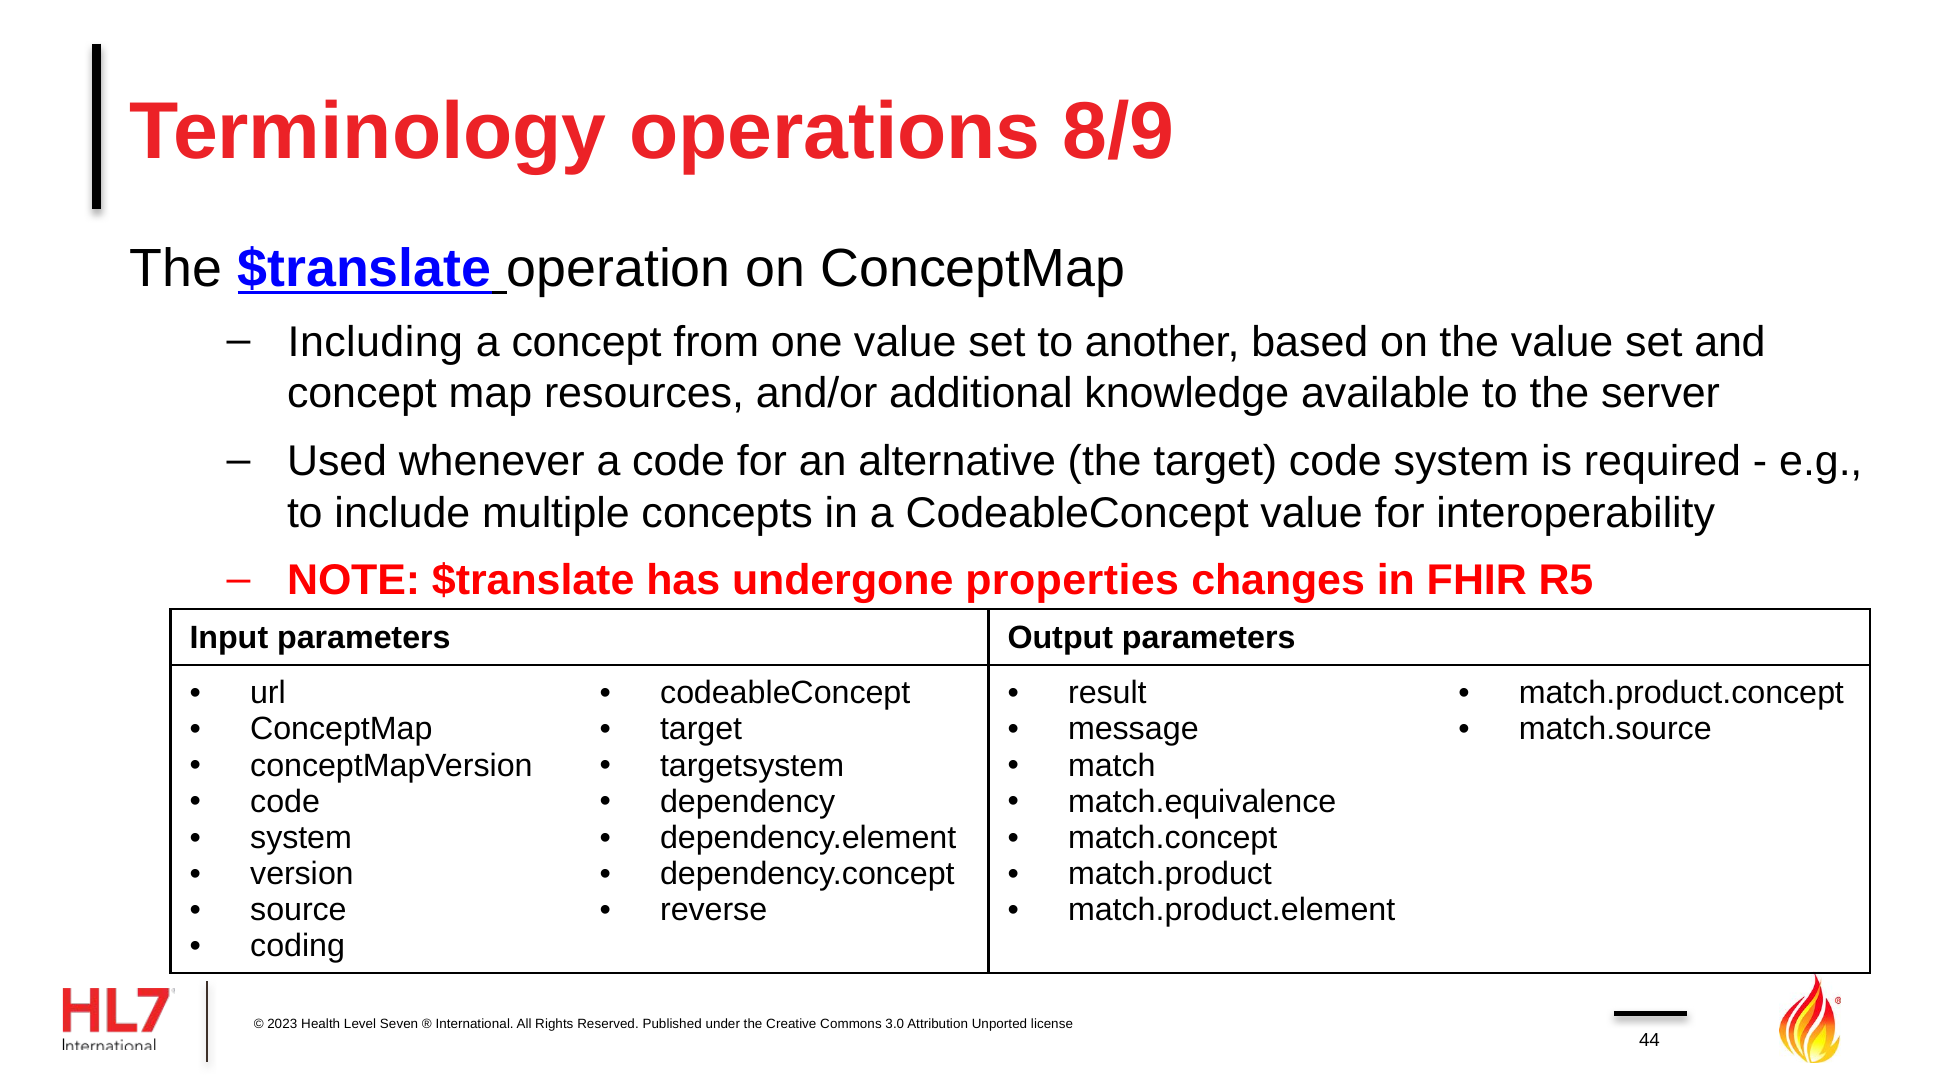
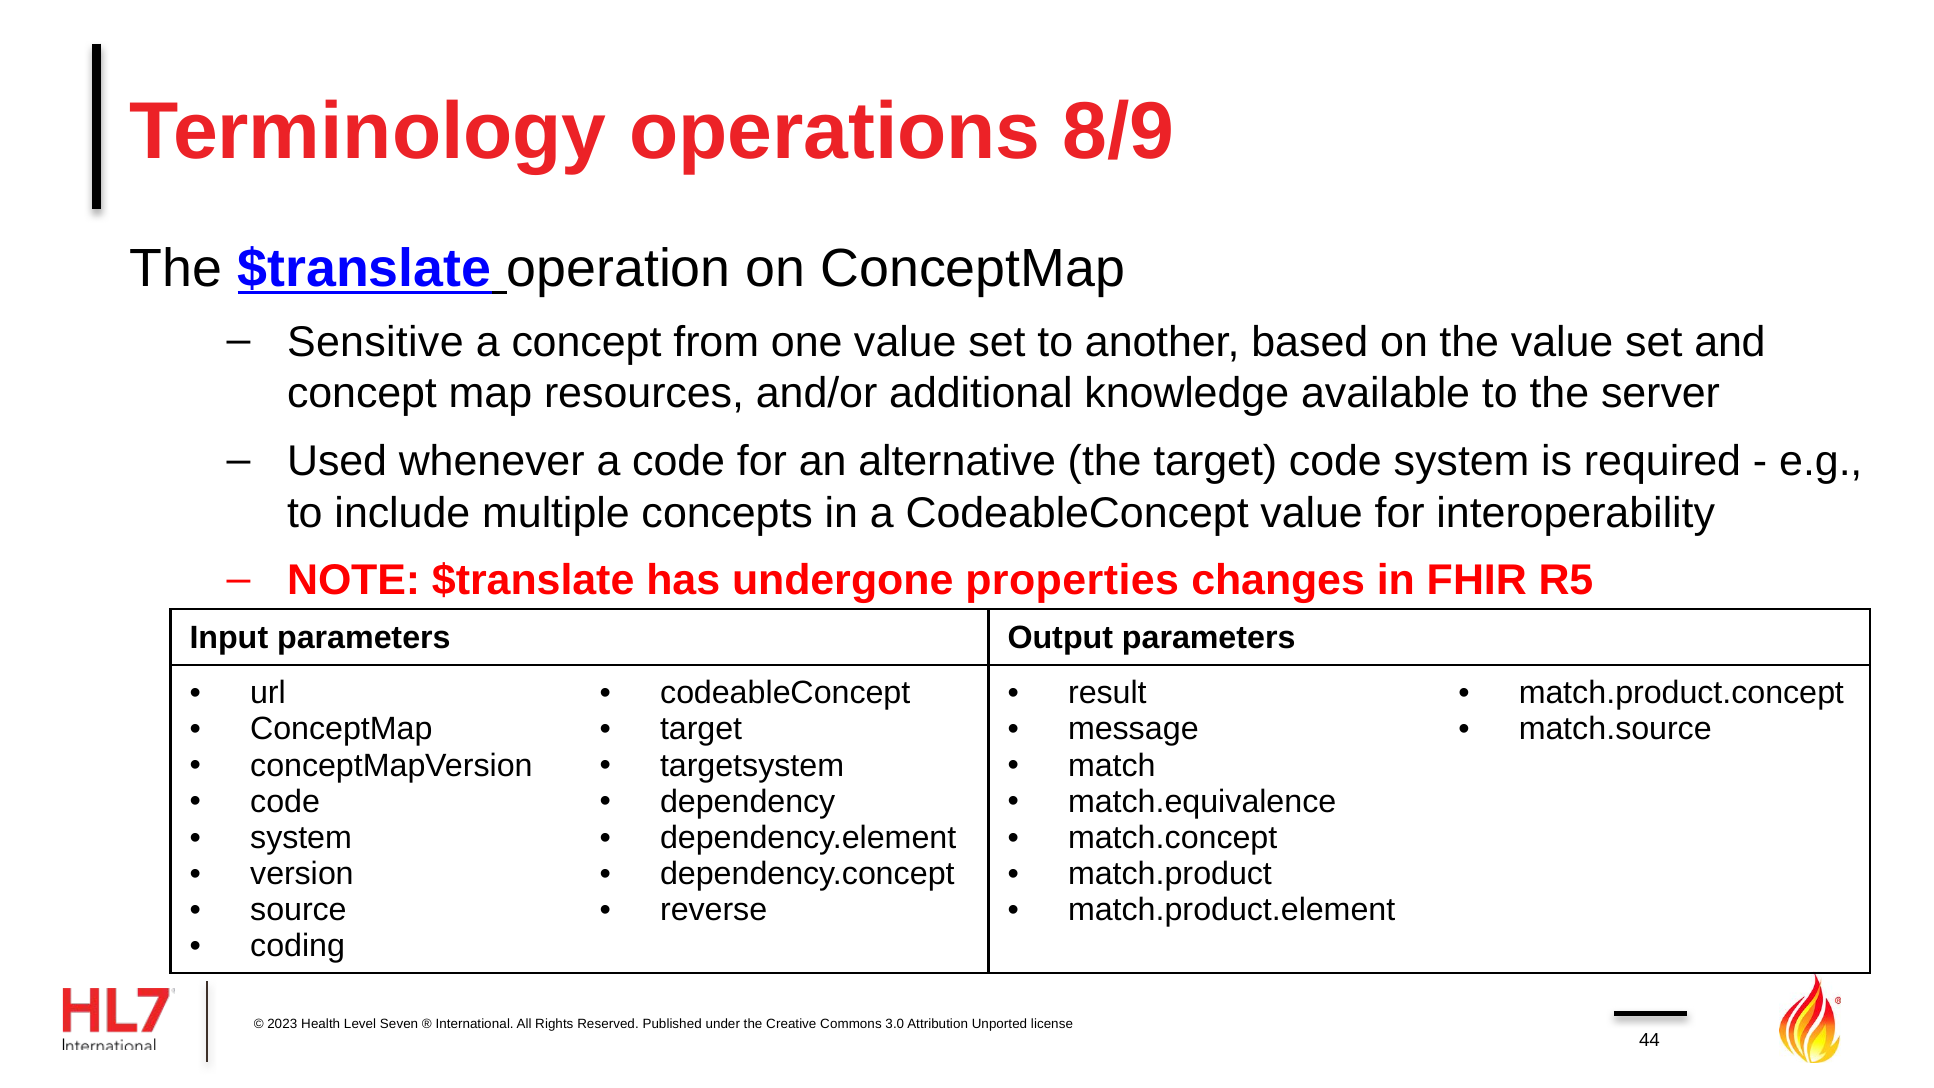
Including: Including -> Sensitive (375, 342)
